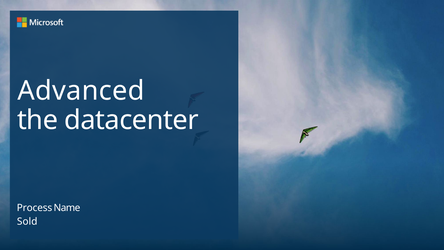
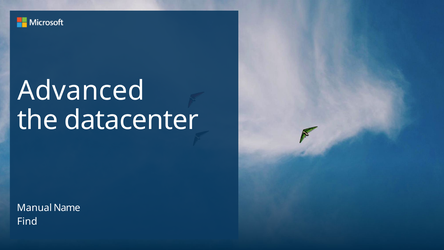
Process: Process -> Manual (34, 208)
Sold: Sold -> Find (27, 221)
